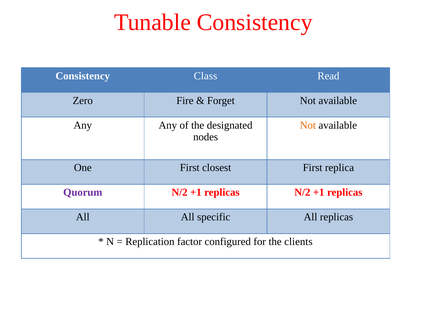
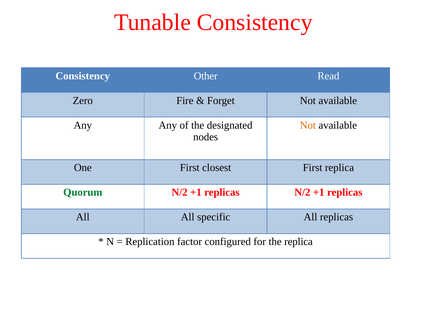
Class: Class -> Other (206, 76)
Quorum colour: purple -> green (83, 193)
the clients: clients -> replica (299, 242)
